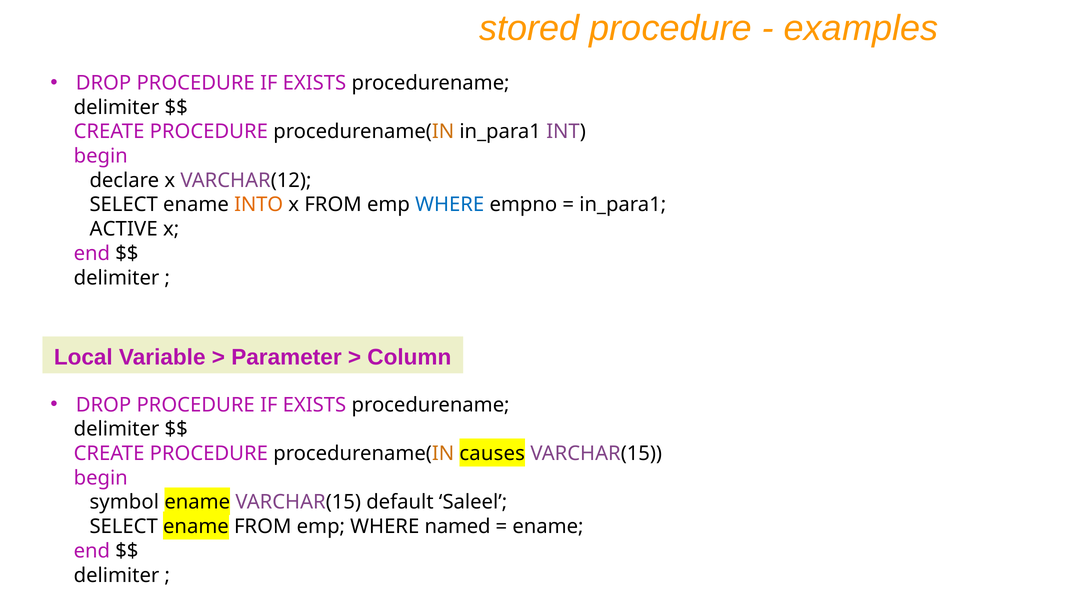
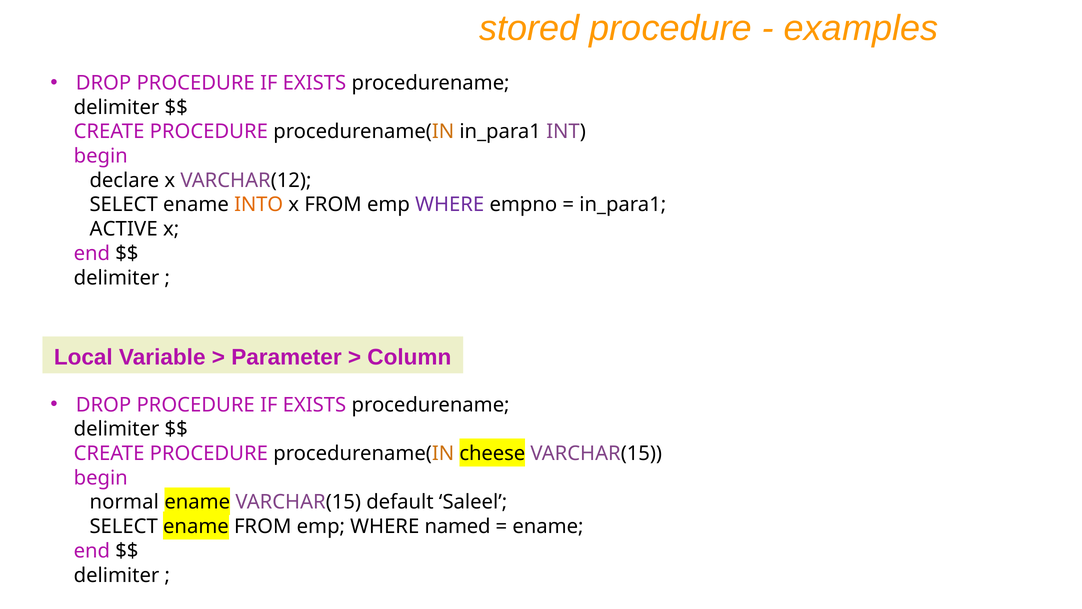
WHERE colour: blue -> purple (450, 205)
causes: causes -> cheese (492, 453)
symbol: symbol -> normal (124, 502)
